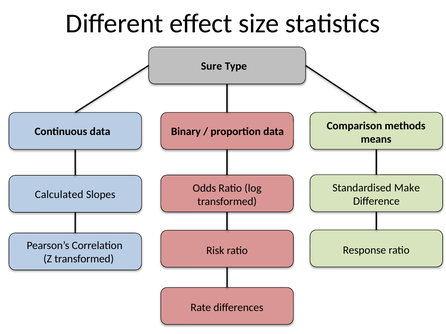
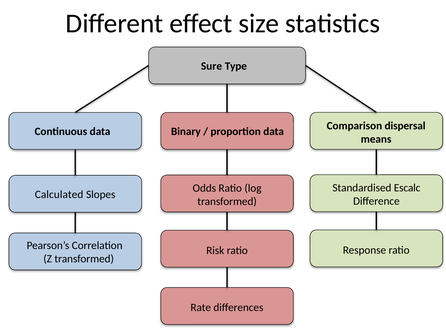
methods: methods -> dispersal (405, 126)
Make: Make -> Escalc (407, 188)
